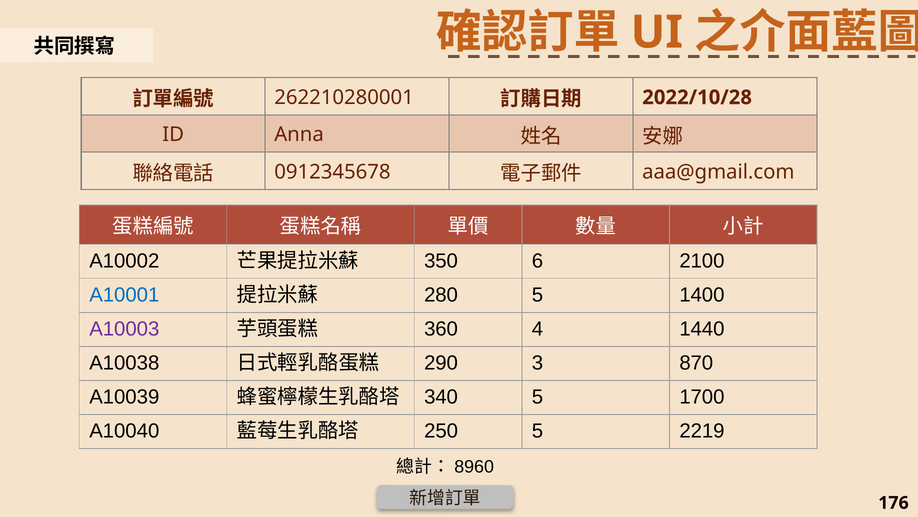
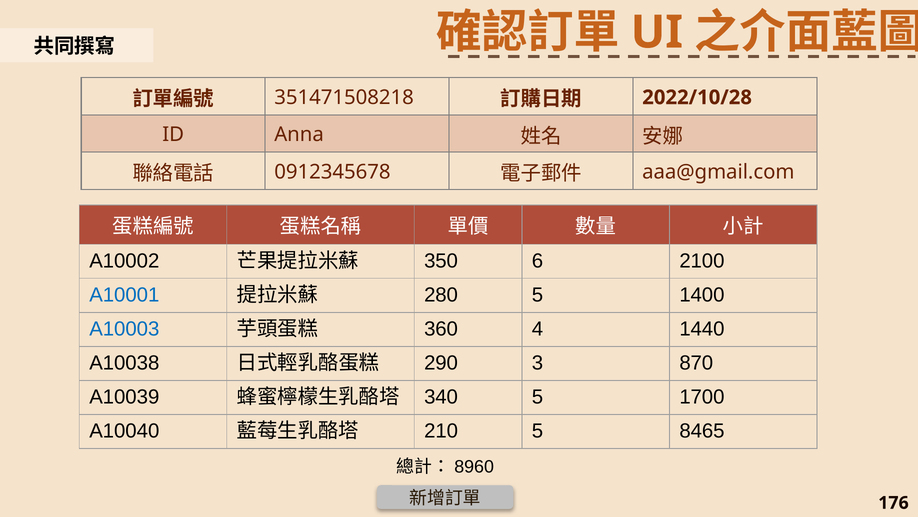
262210280001: 262210280001 -> 351471508218 (344, 97)
A10003 colour: purple -> blue (124, 329)
250: 250 -> 210 (441, 431)
2219: 2219 -> 8465 (702, 431)
